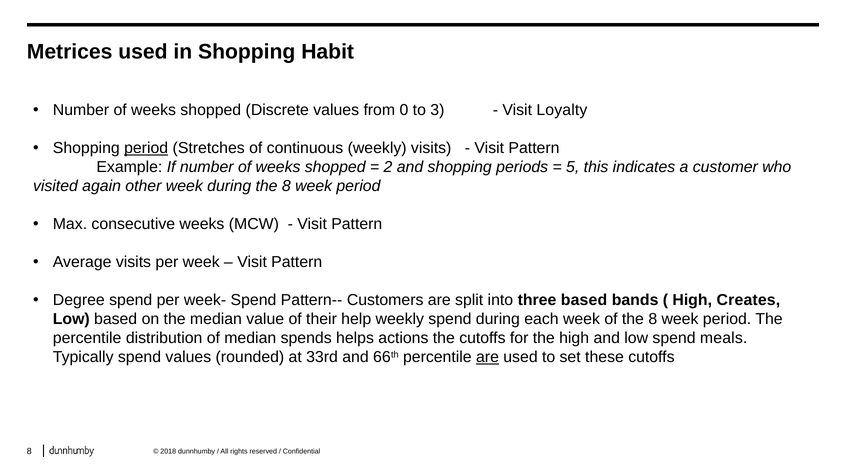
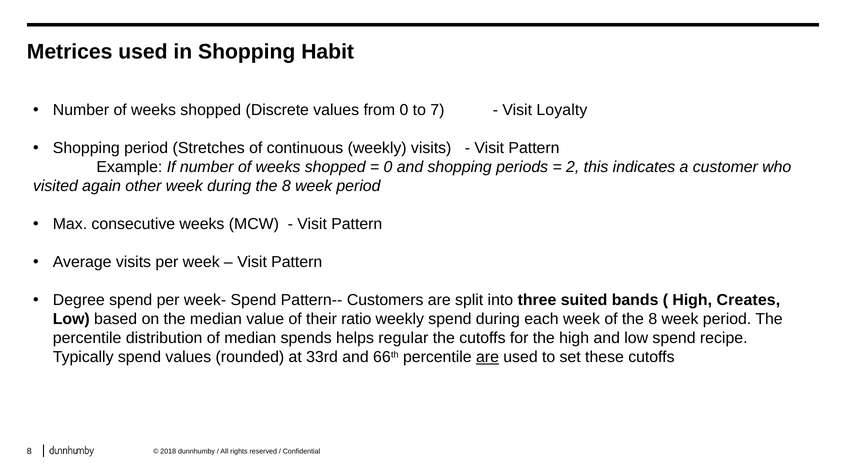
3: 3 -> 7 (437, 110)
period underline: present -> none (146, 148)
2: 2 -> 0 (388, 167)
5: 5 -> 2 (573, 167)
three based: based -> suited (584, 300)
help: help -> ratio (356, 319)
actions: actions -> regular (403, 338)
meals: meals -> recipe (724, 338)
